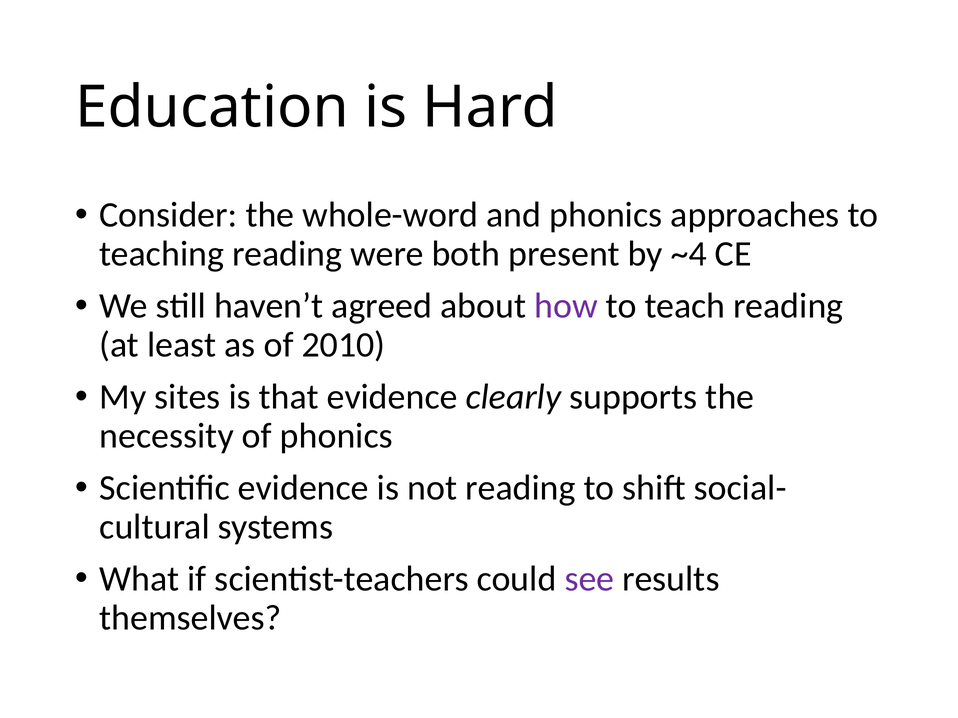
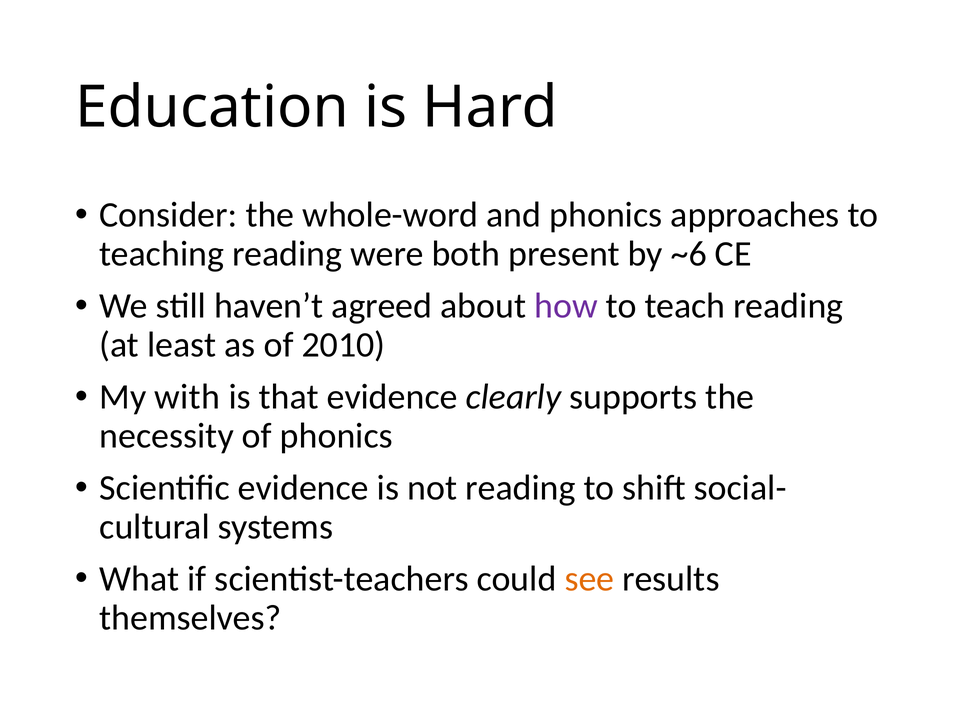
~4: ~4 -> ~6 (689, 254)
sites: sites -> with (187, 397)
see colour: purple -> orange (589, 579)
